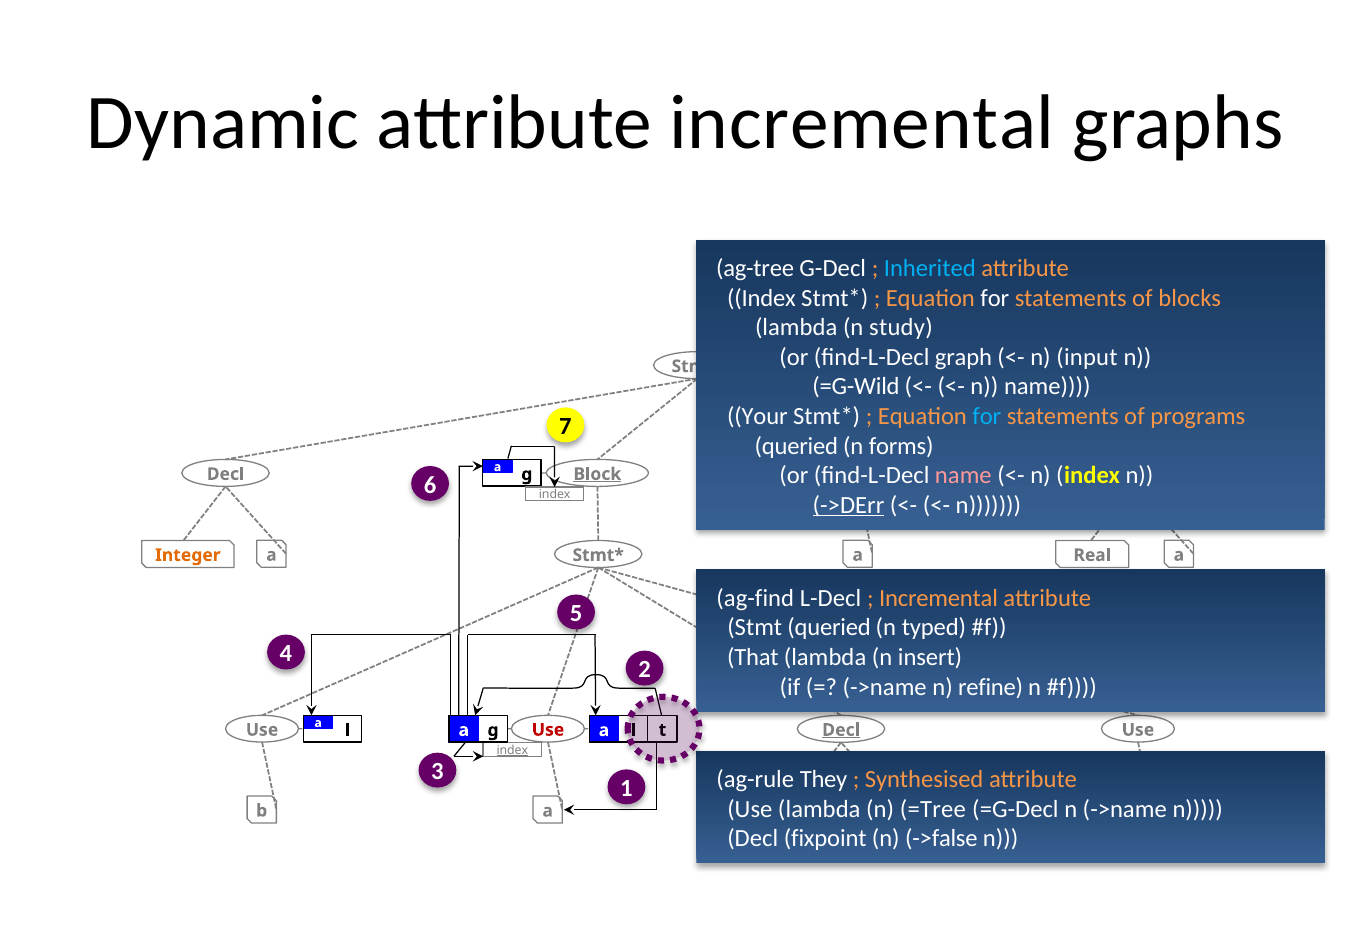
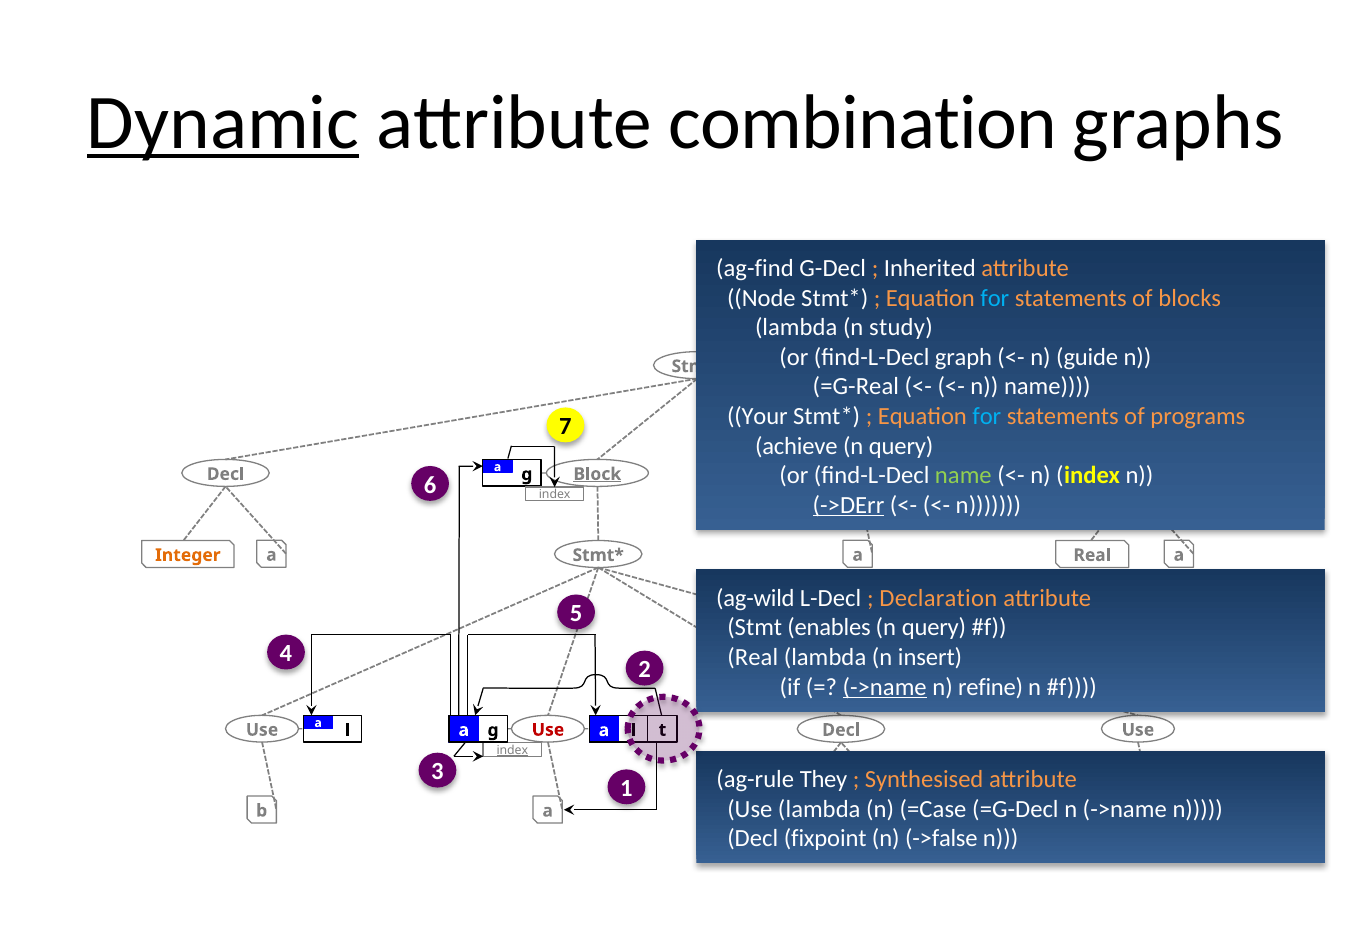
Dynamic underline: none -> present (223, 123)
attribute incremental: incremental -> combination (863, 123)
ag-tree: ag-tree -> ag-find (755, 268)
Inherited colour: light blue -> white (930, 268)
Index: Index -> Node (761, 298)
for colour: white -> light blue (995, 298)
input: input -> guide (1087, 357)
=G-Wild: =G-Wild -> =G-Real (856, 387)
queried: queried -> achieve (796, 446)
forms: forms -> query (901, 446)
name colour: pink -> light green (963, 475)
ag-find: ag-find -> ag-wild (755, 598)
Incremental: Incremental -> Declaration (938, 598)
Stmt queried: queried -> enables (829, 628)
typed: typed -> query (934, 628)
That: That -> Real (753, 657)
->name underline: none -> present (885, 687)
Decl underline: present -> none (841, 730)
=Tree: =Tree -> =Case (933, 809)
